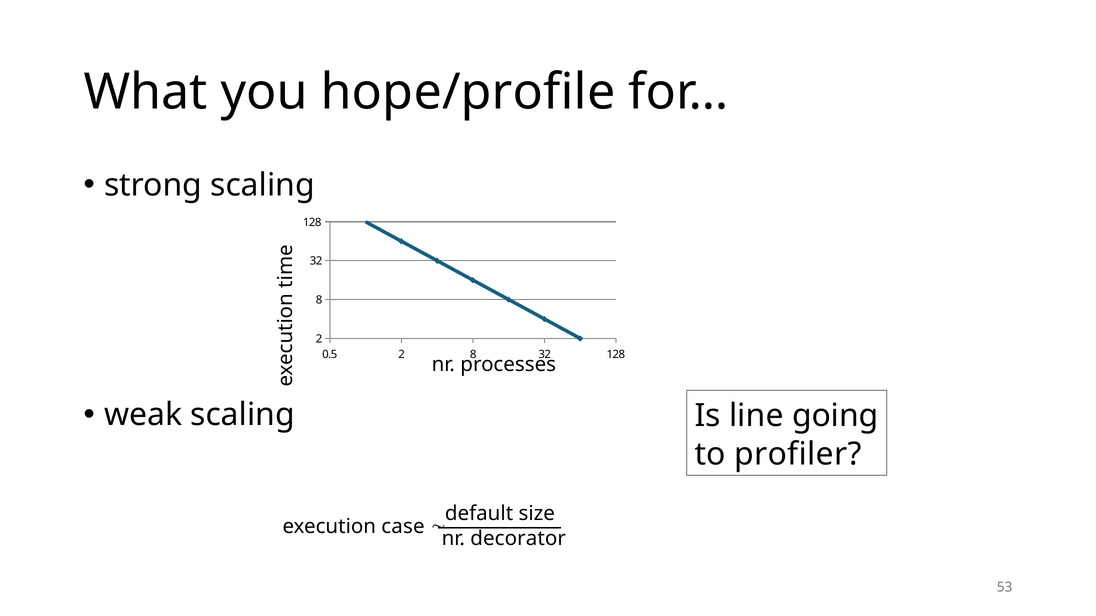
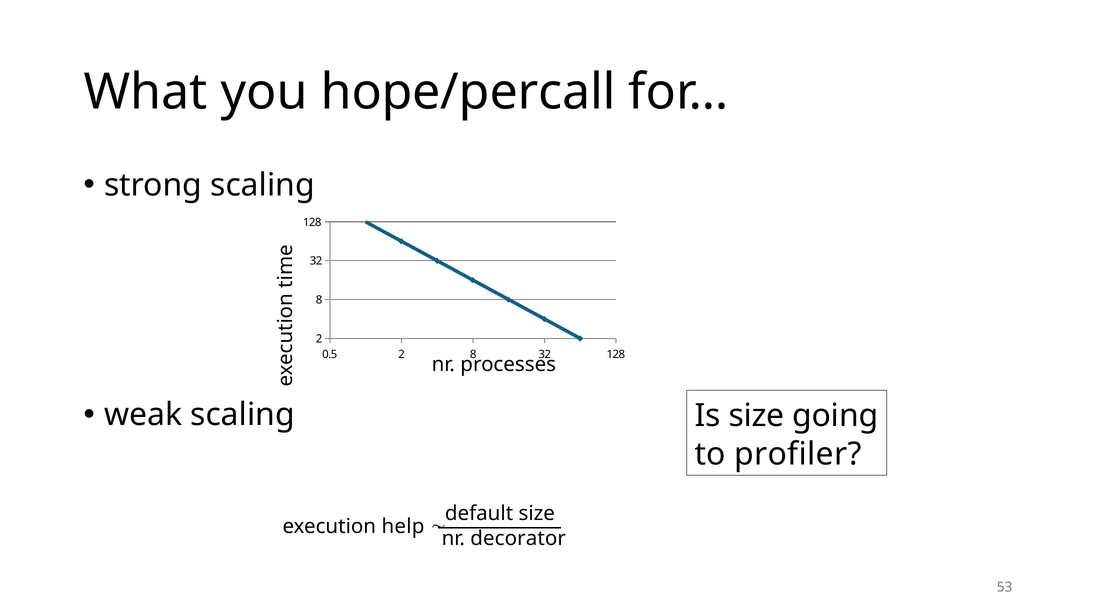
hope/profile: hope/profile -> hope/percall (468, 92)
Is line: line -> size (757, 416)
case: case -> help (403, 527)
